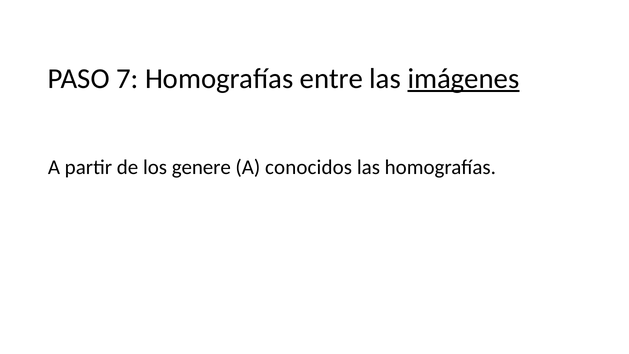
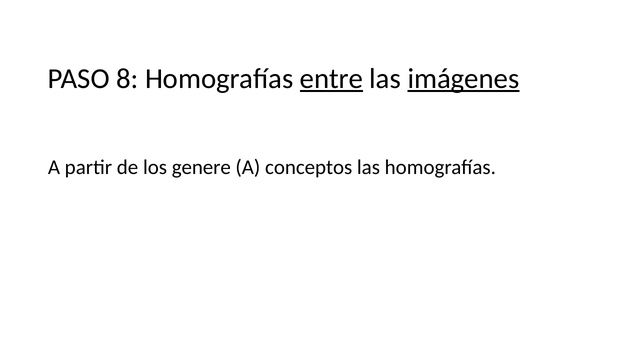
7: 7 -> 8 (127, 79)
entre underline: none -> present (331, 79)
conocidos: conocidos -> conceptos (309, 167)
